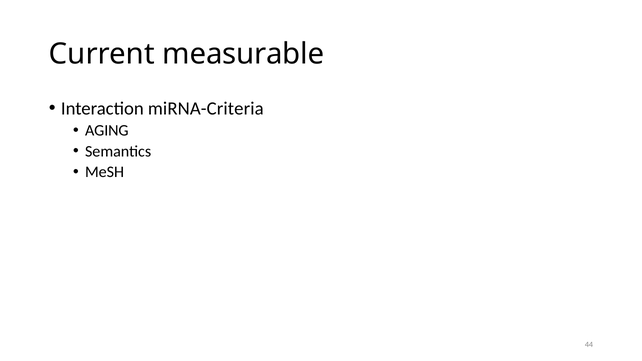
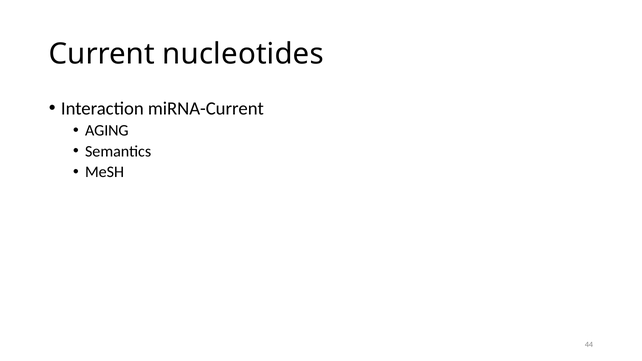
measurable: measurable -> nucleotides (243, 54)
miRNA-Criteria: miRNA-Criteria -> miRNA-Current (206, 109)
